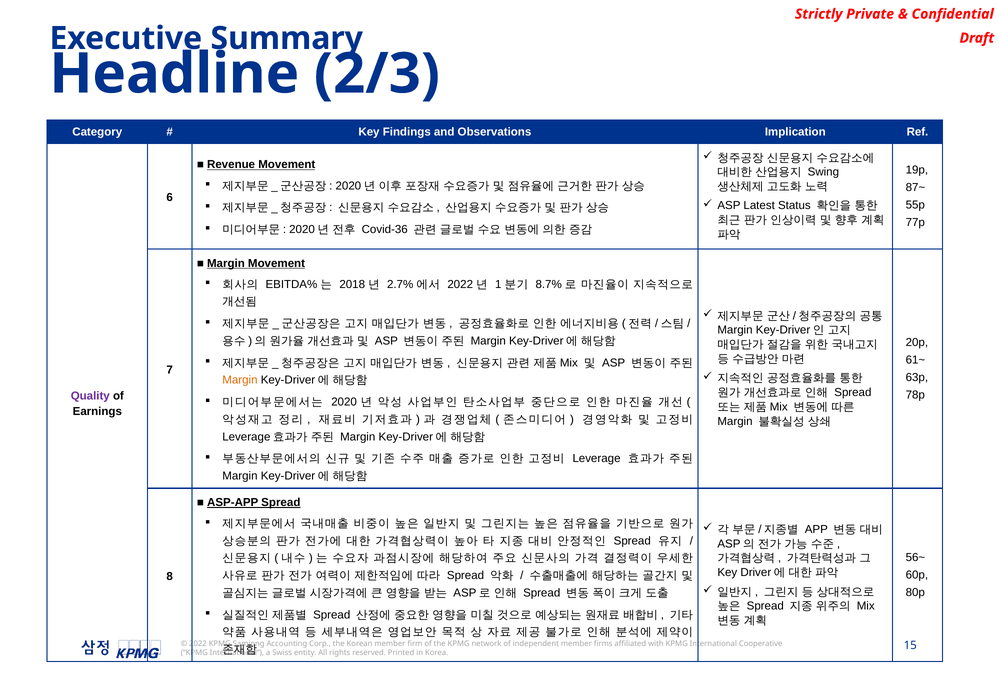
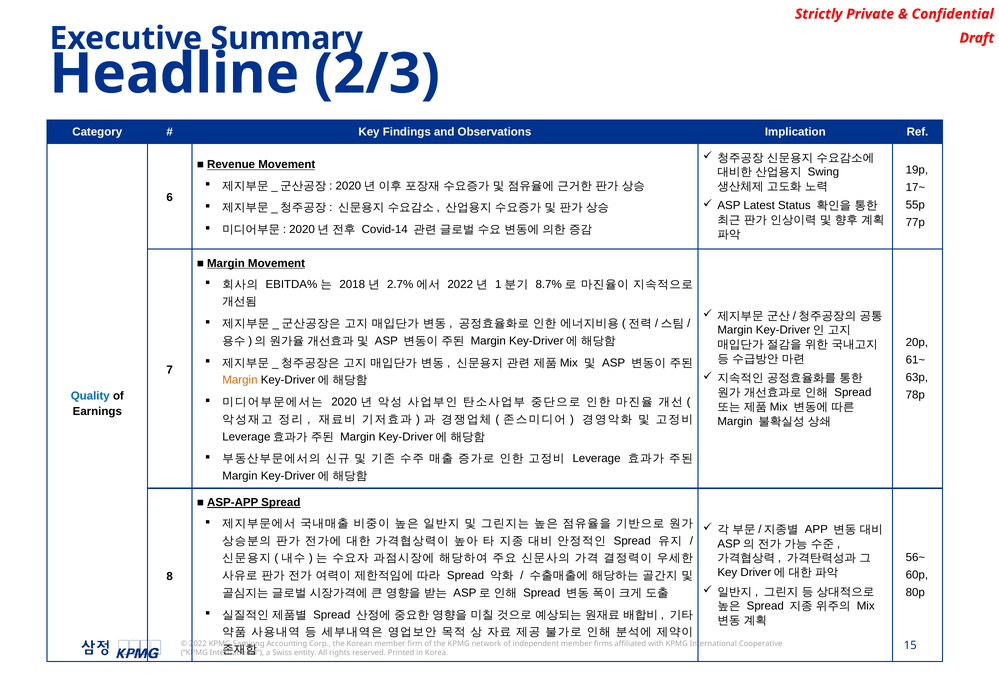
87~: 87~ -> 17~ (915, 187)
Covid-36: Covid-36 -> Covid-14 (385, 229)
Quality colour: purple -> blue (90, 396)
